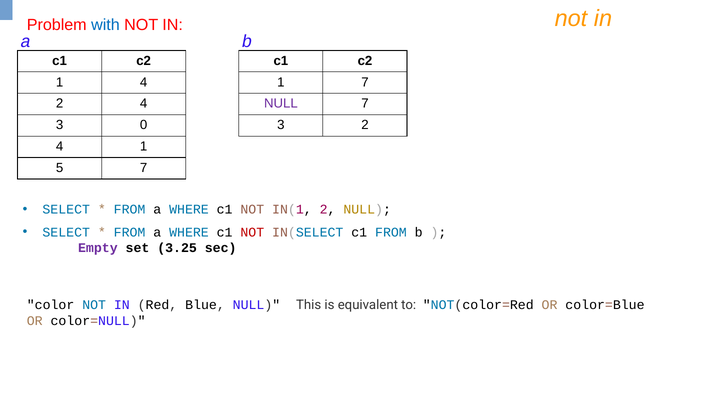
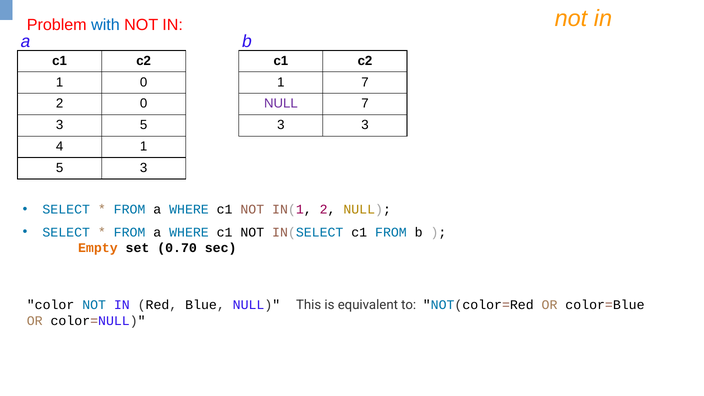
1 4: 4 -> 0 (144, 82)
2 4: 4 -> 0 (144, 104)
3 0: 0 -> 5 (144, 125)
3 2: 2 -> 3 (365, 125)
5 7: 7 -> 3 (144, 168)
NOT colour: red -> black (252, 232)
Empty colour: purple -> orange (98, 248)
3.25: 3.25 -> 0.70 (177, 248)
